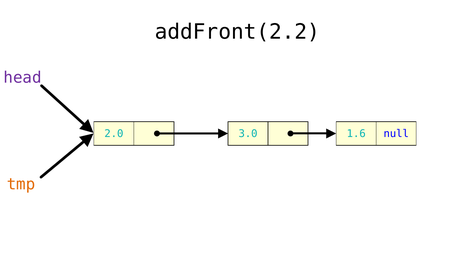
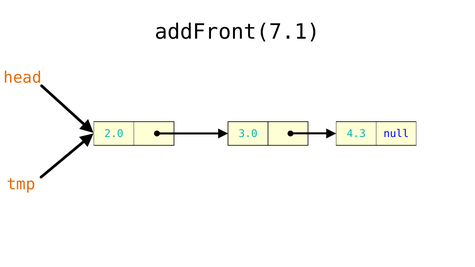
addFront(2.2: addFront(2.2 -> addFront(7.1 (237, 32)
head colour: purple -> orange (23, 78)
1.6: 1.6 -> 4.3 (356, 134)
